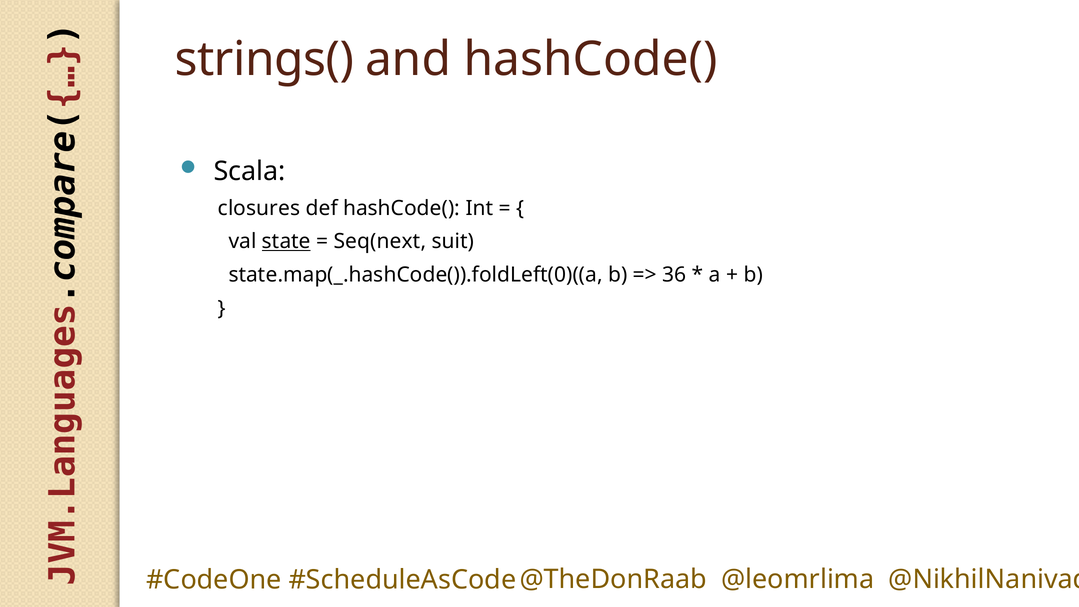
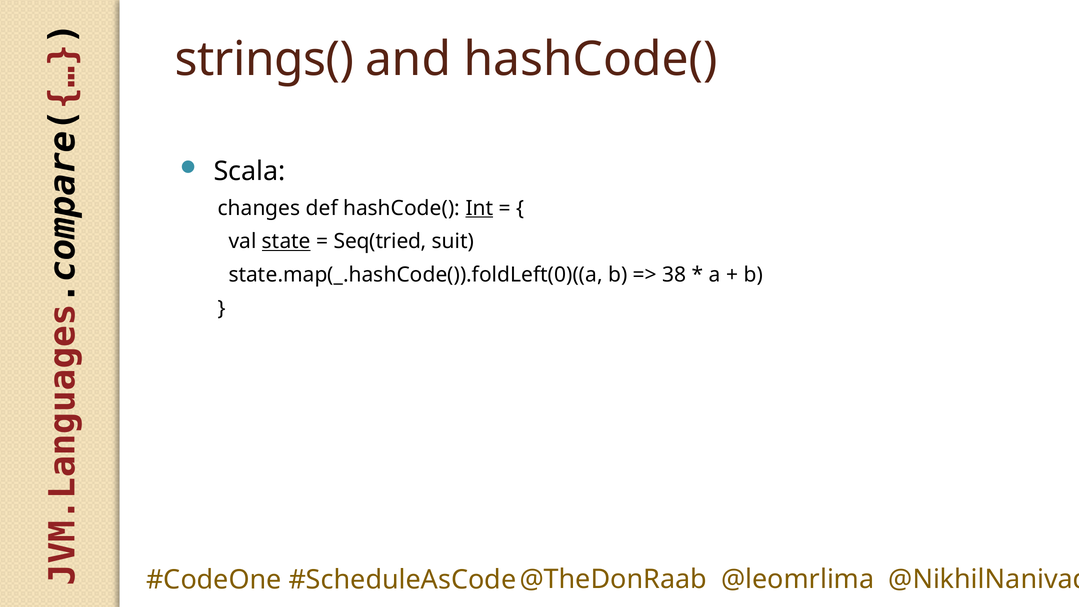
closures: closures -> changes (259, 208)
Int underline: none -> present (479, 208)
Seq(next: Seq(next -> Seq(tried (380, 241)
36: 36 -> 38 (674, 275)
